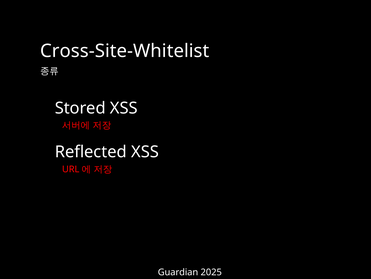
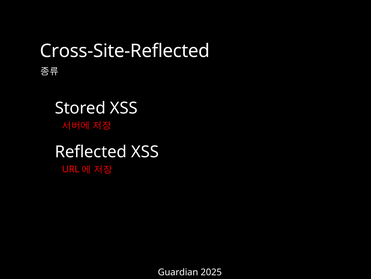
Cross-Site-Whitelist: Cross-Site-Whitelist -> Cross-Site-Reflected (125, 51)
